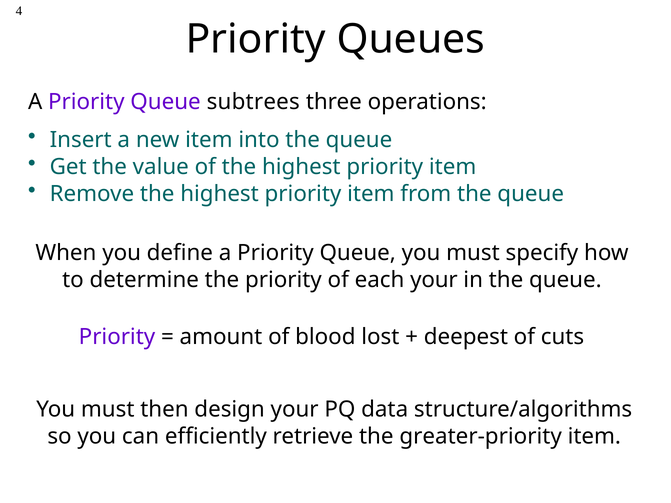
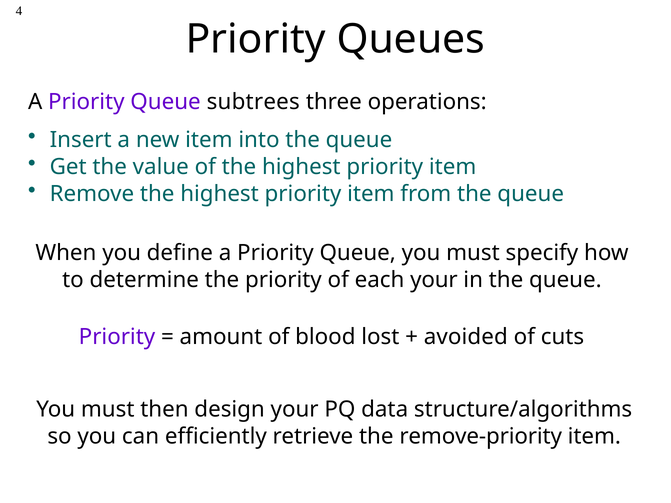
deepest: deepest -> avoided (466, 337)
greater-priority: greater-priority -> remove-priority (481, 437)
